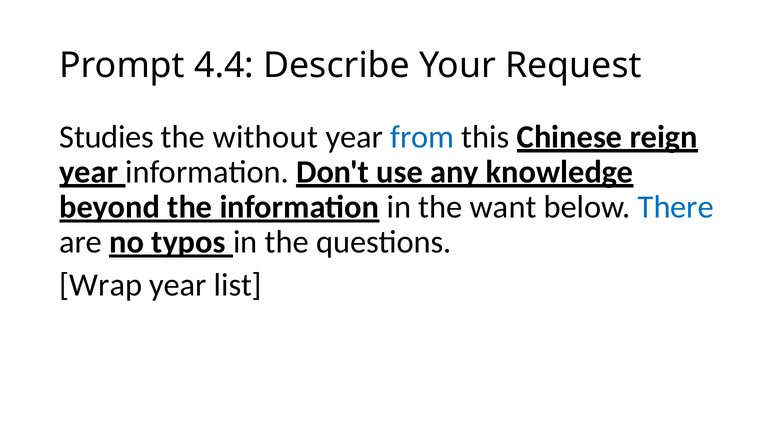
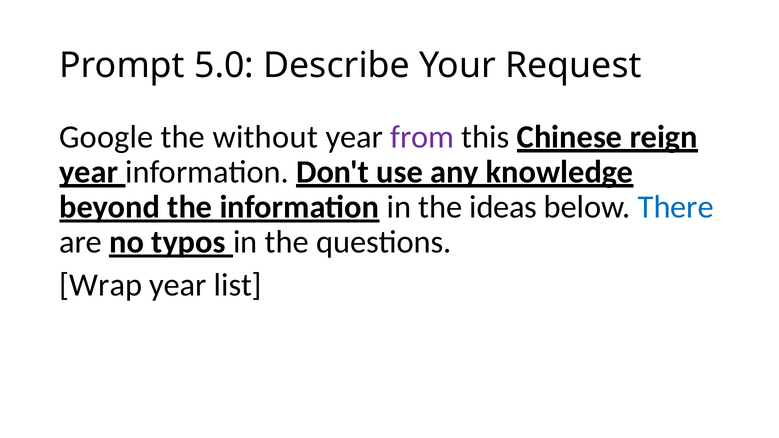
4.4: 4.4 -> 5.0 (224, 65)
Studies: Studies -> Google (106, 137)
from colour: blue -> purple (422, 137)
want: want -> ideas (503, 207)
